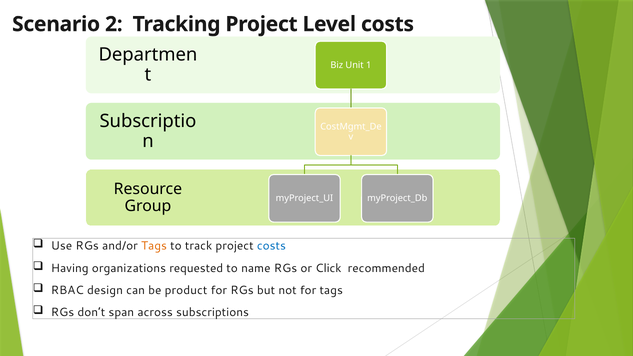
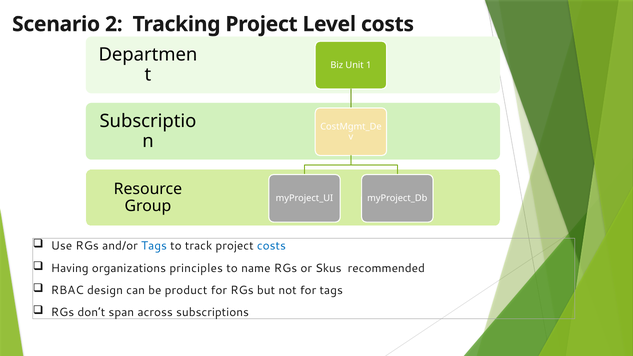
Tags colour: orange -> blue (154, 246)
requested: requested -> principles (196, 268)
Click: Click -> Skus (328, 268)
